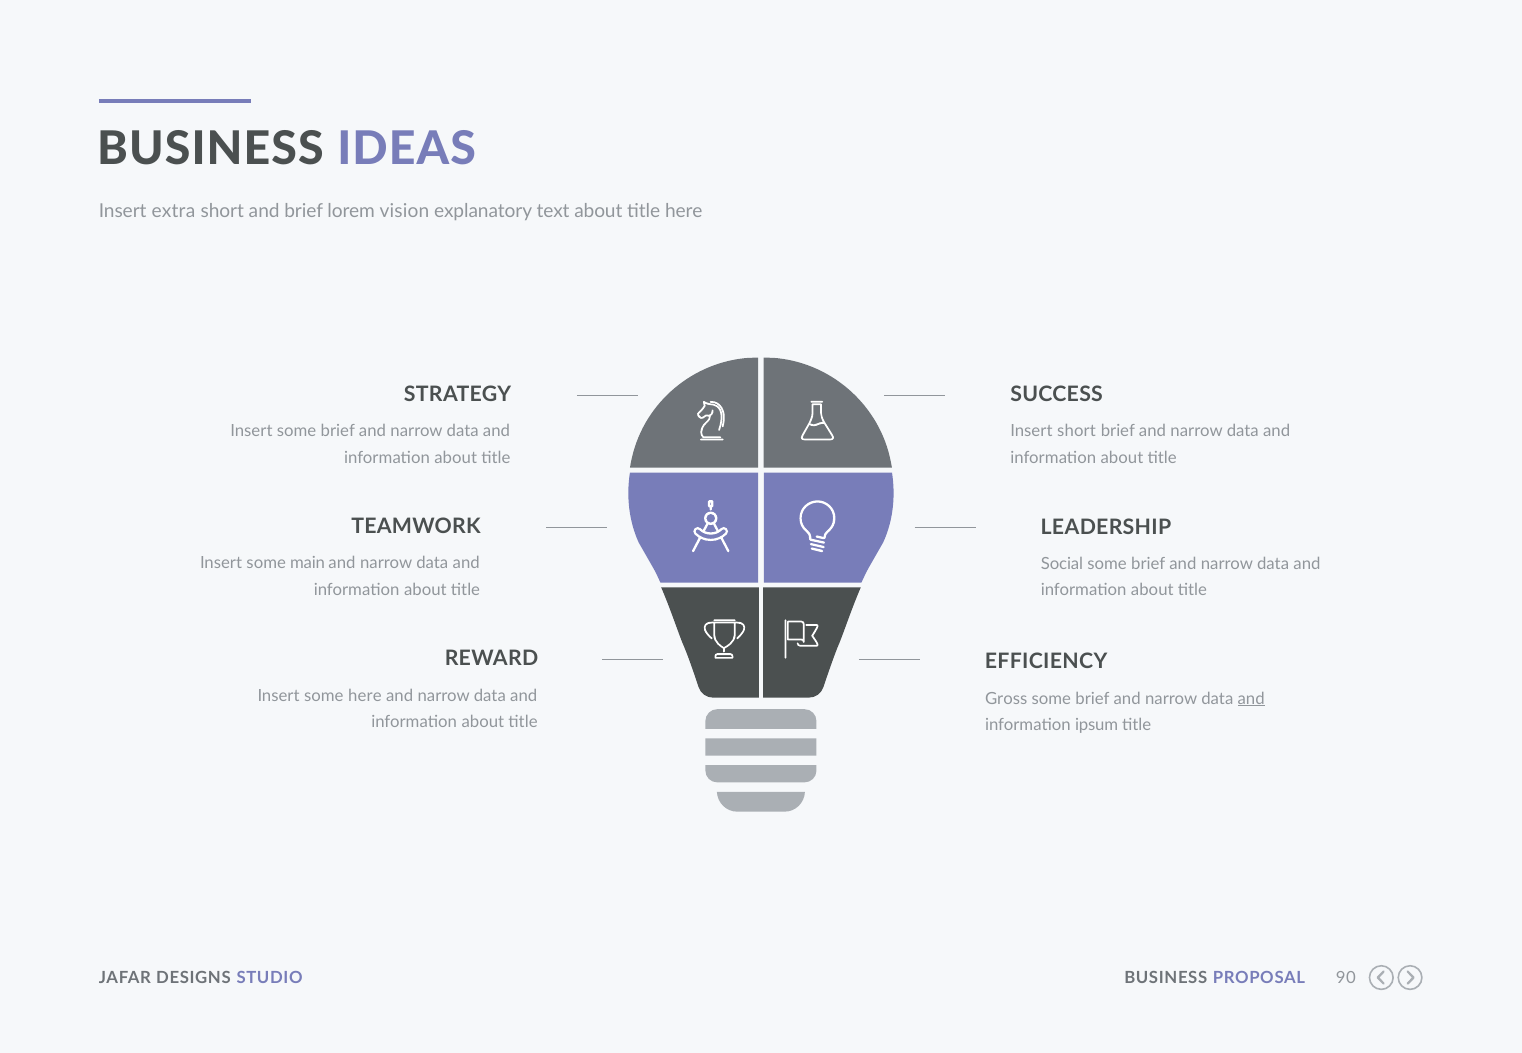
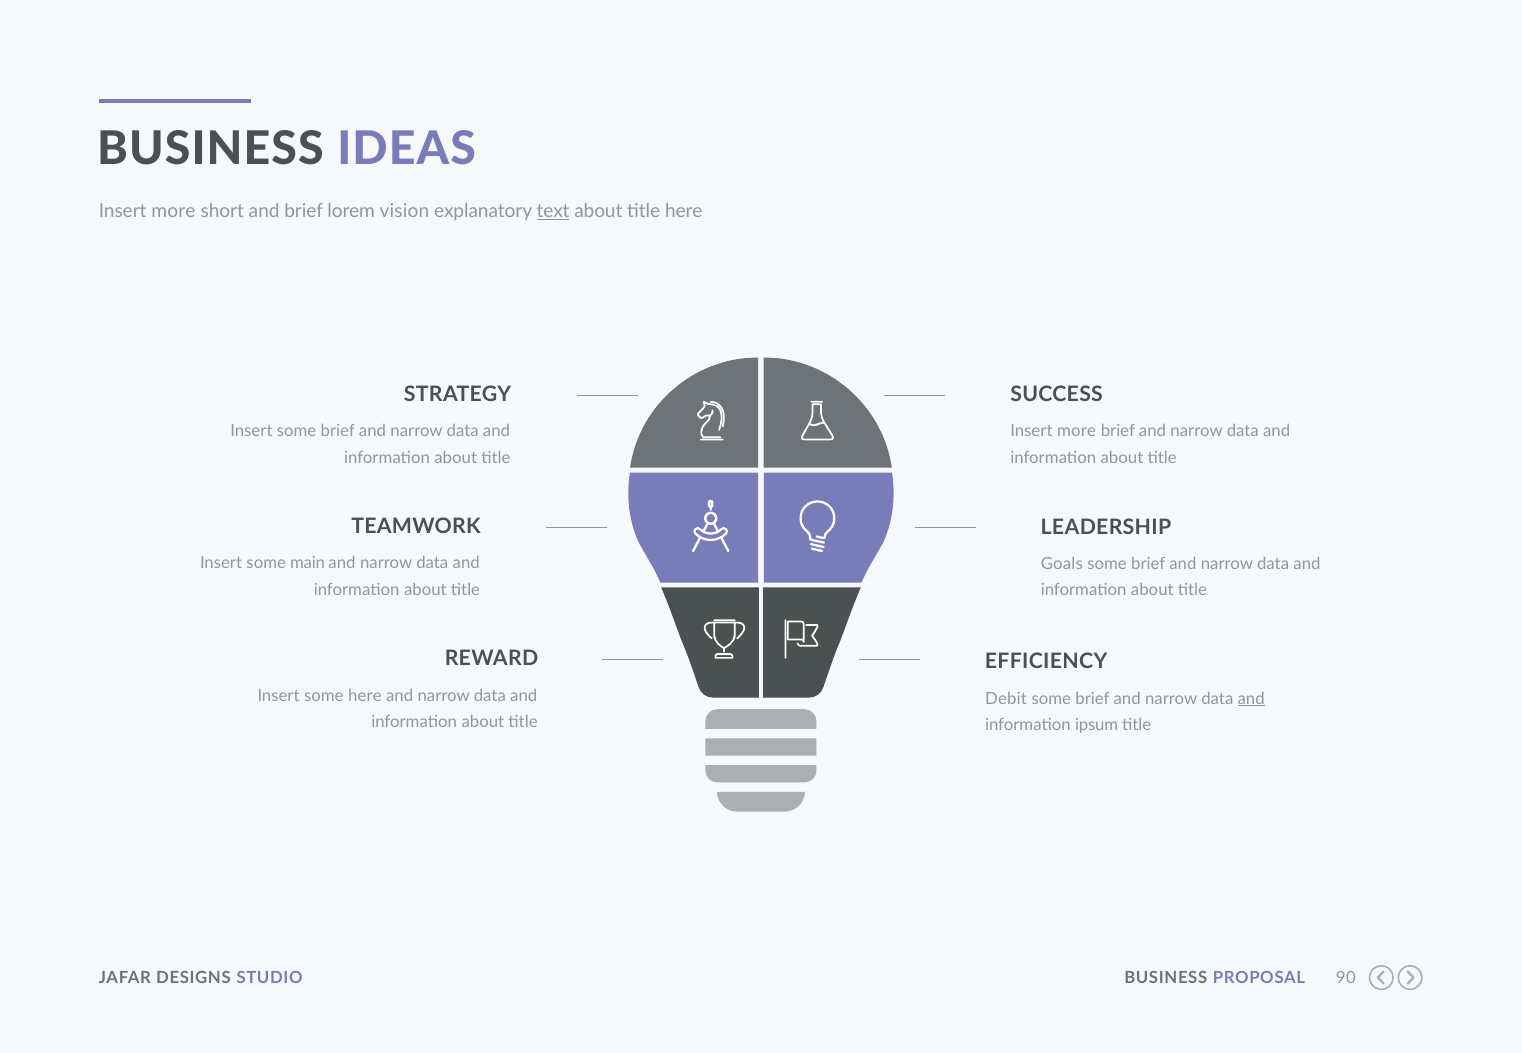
extra: extra -> more (173, 212)
text underline: none -> present (553, 212)
short: short -> more (1077, 432)
Social: Social -> Goals (1062, 564)
Gross: Gross -> Debit (1006, 699)
